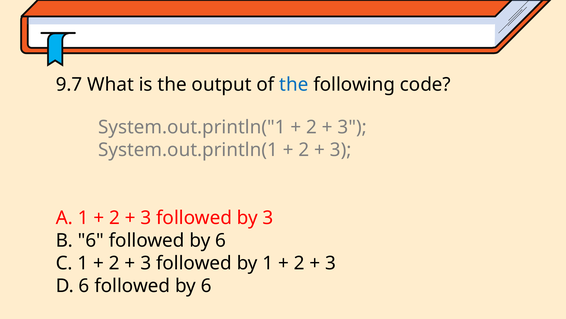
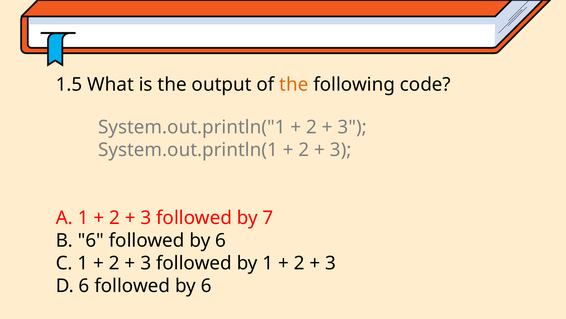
9.7: 9.7 -> 1.5 (69, 84)
the colour: blue -> orange (294, 84)
by 3: 3 -> 7 (268, 217)
